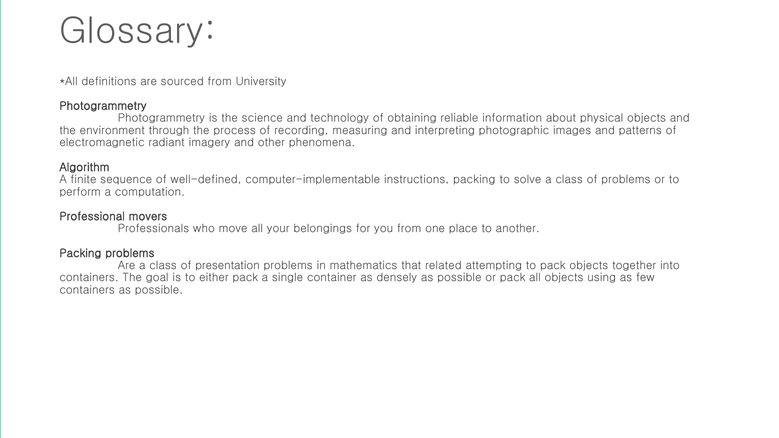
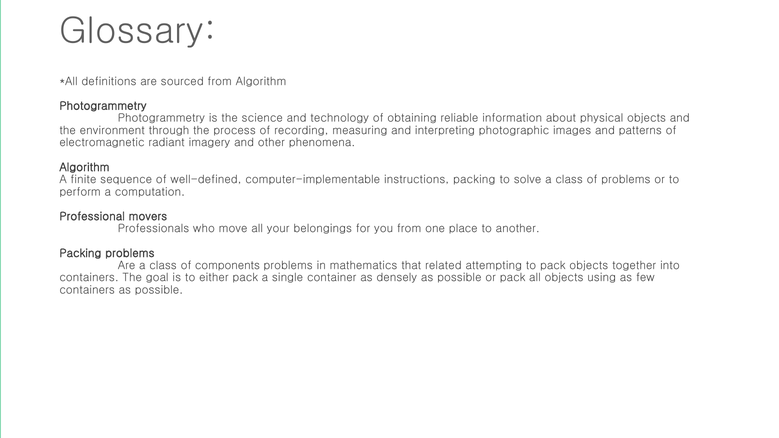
from University: University -> Algorithm (261, 81)
presentation: presentation -> components (227, 266)
